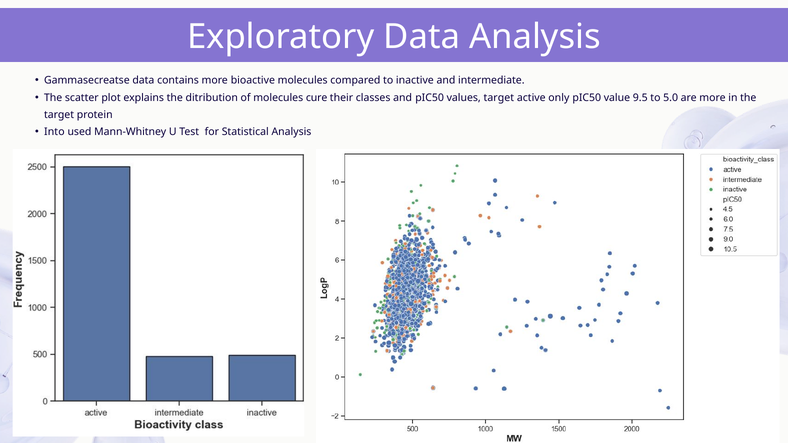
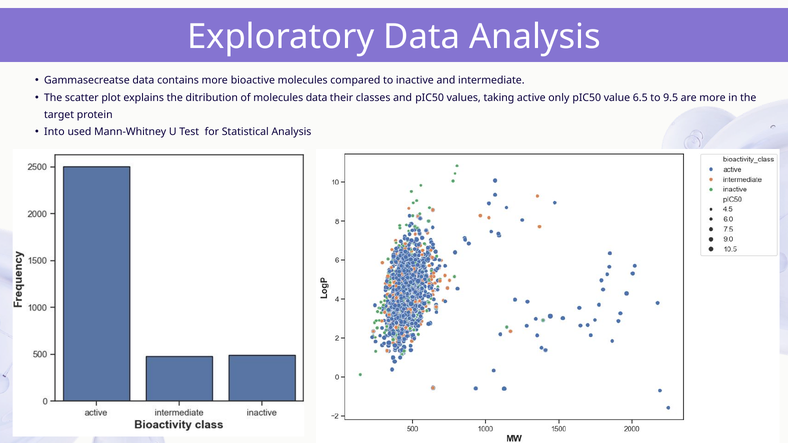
molecules cure: cure -> data (317, 98)
values target: target -> taking (499, 98)
9.5: 9.5 -> 6.5 (640, 98)
5.0: 5.0 -> 9.5 (671, 98)
